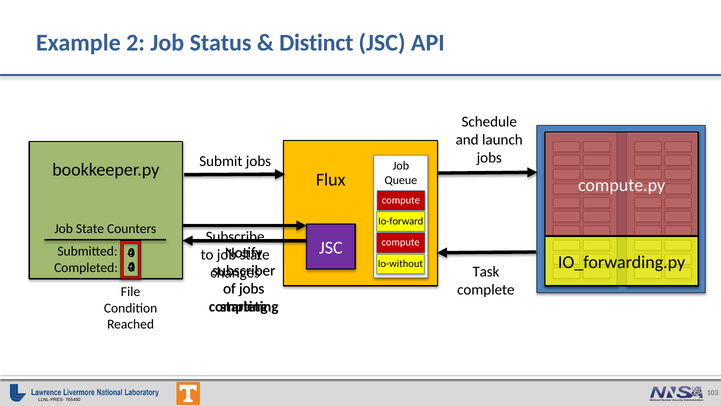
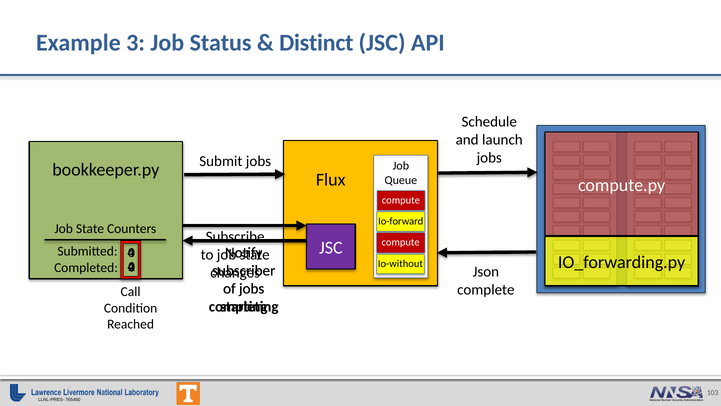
2: 2 -> 3 (136, 43)
Task: Task -> Json (486, 272)
File: File -> Call (131, 292)
